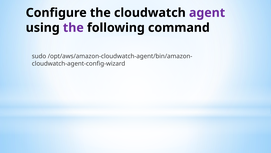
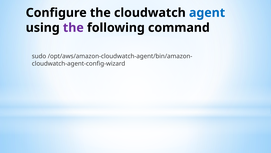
agent colour: purple -> blue (207, 13)
